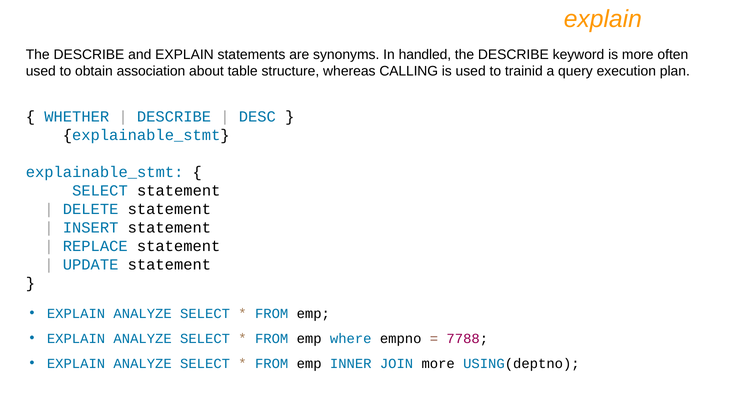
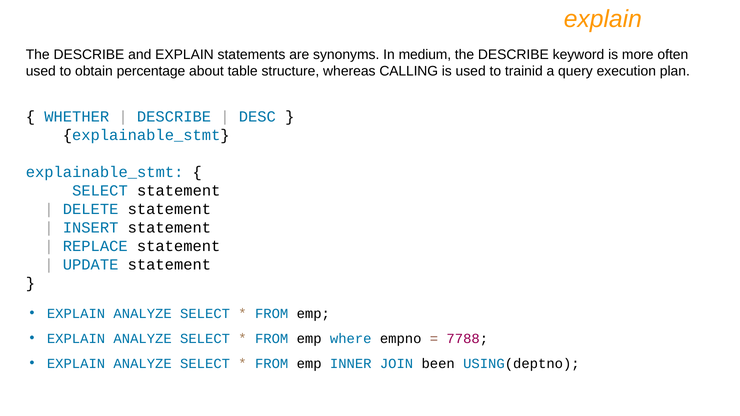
handled: handled -> medium (425, 55)
association: association -> percentage (151, 71)
JOIN more: more -> been (438, 364)
